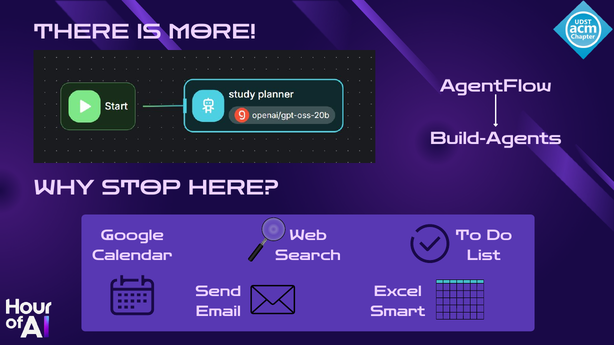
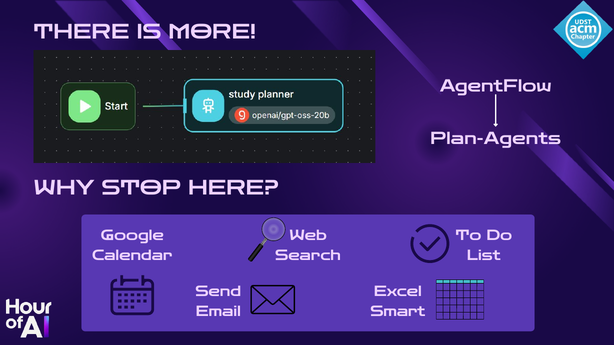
Build-Agents: Build-Agents -> Plan-Agents (496, 139)
